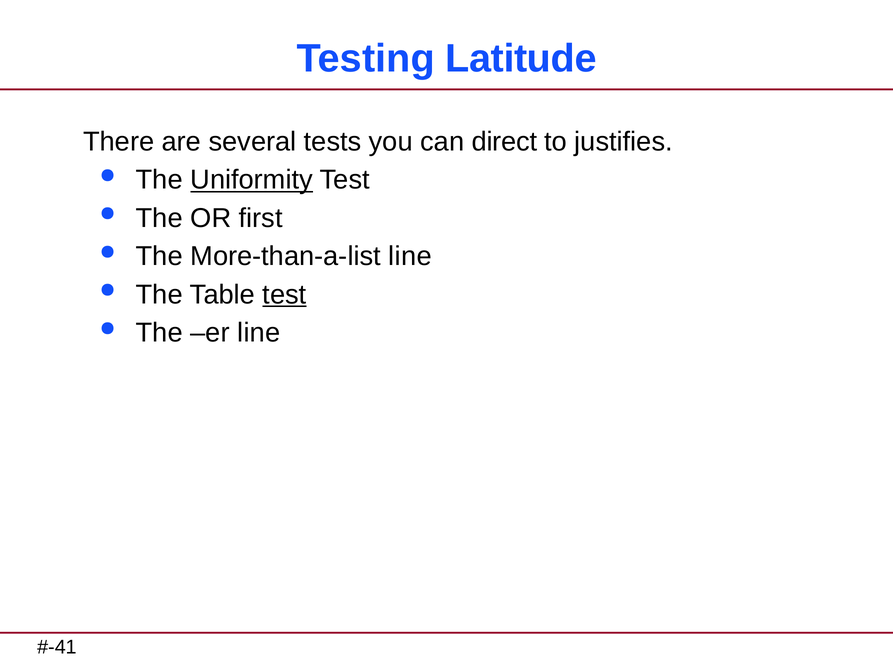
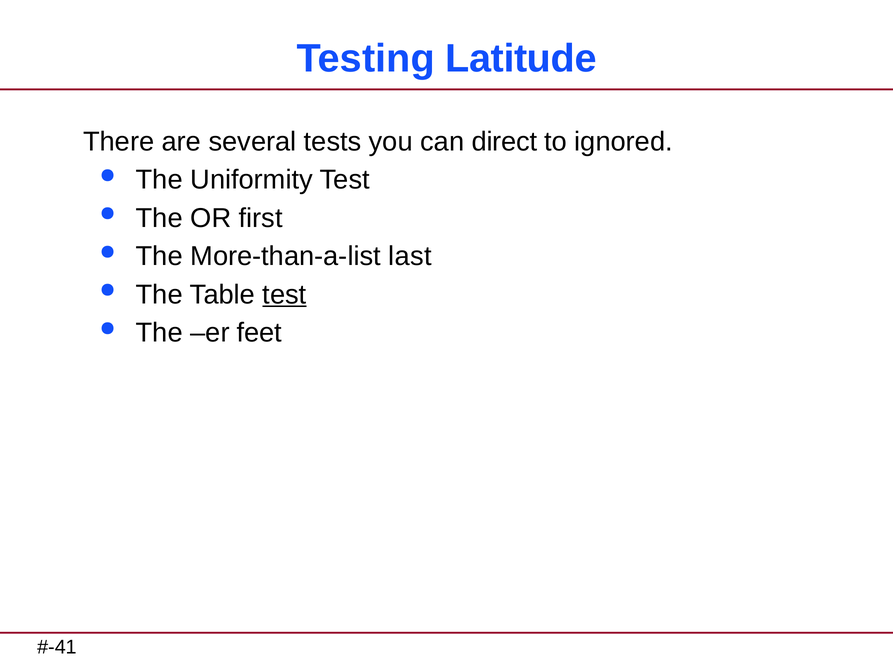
justifies: justifies -> ignored (624, 142)
Uniformity underline: present -> none (252, 180)
More-than-a-list line: line -> last (410, 256)
er line: line -> feet (259, 333)
